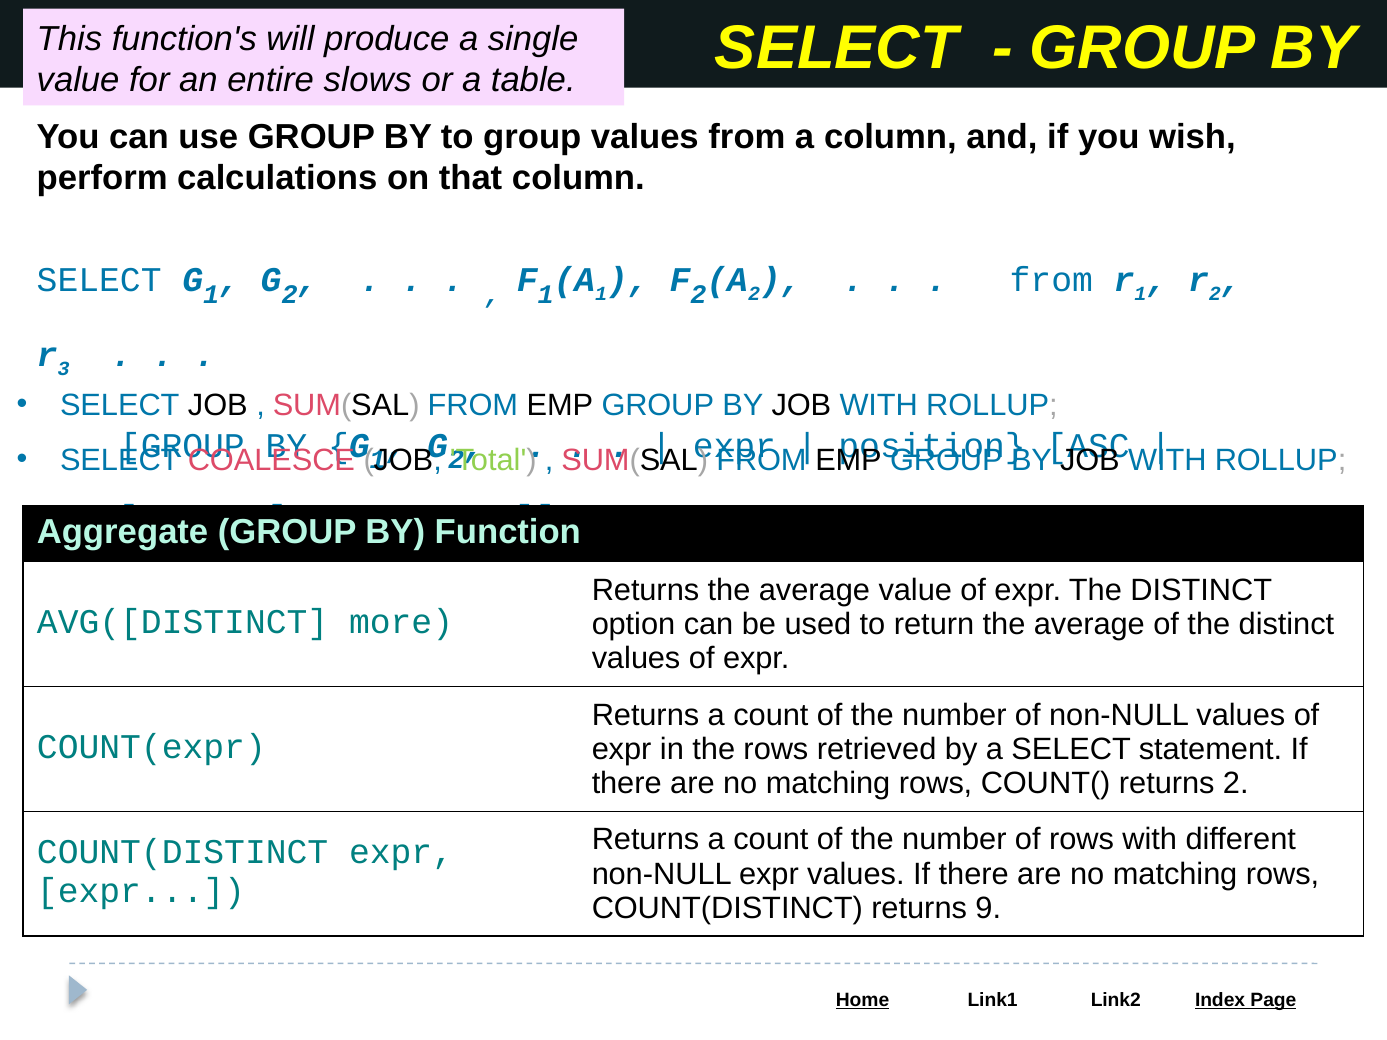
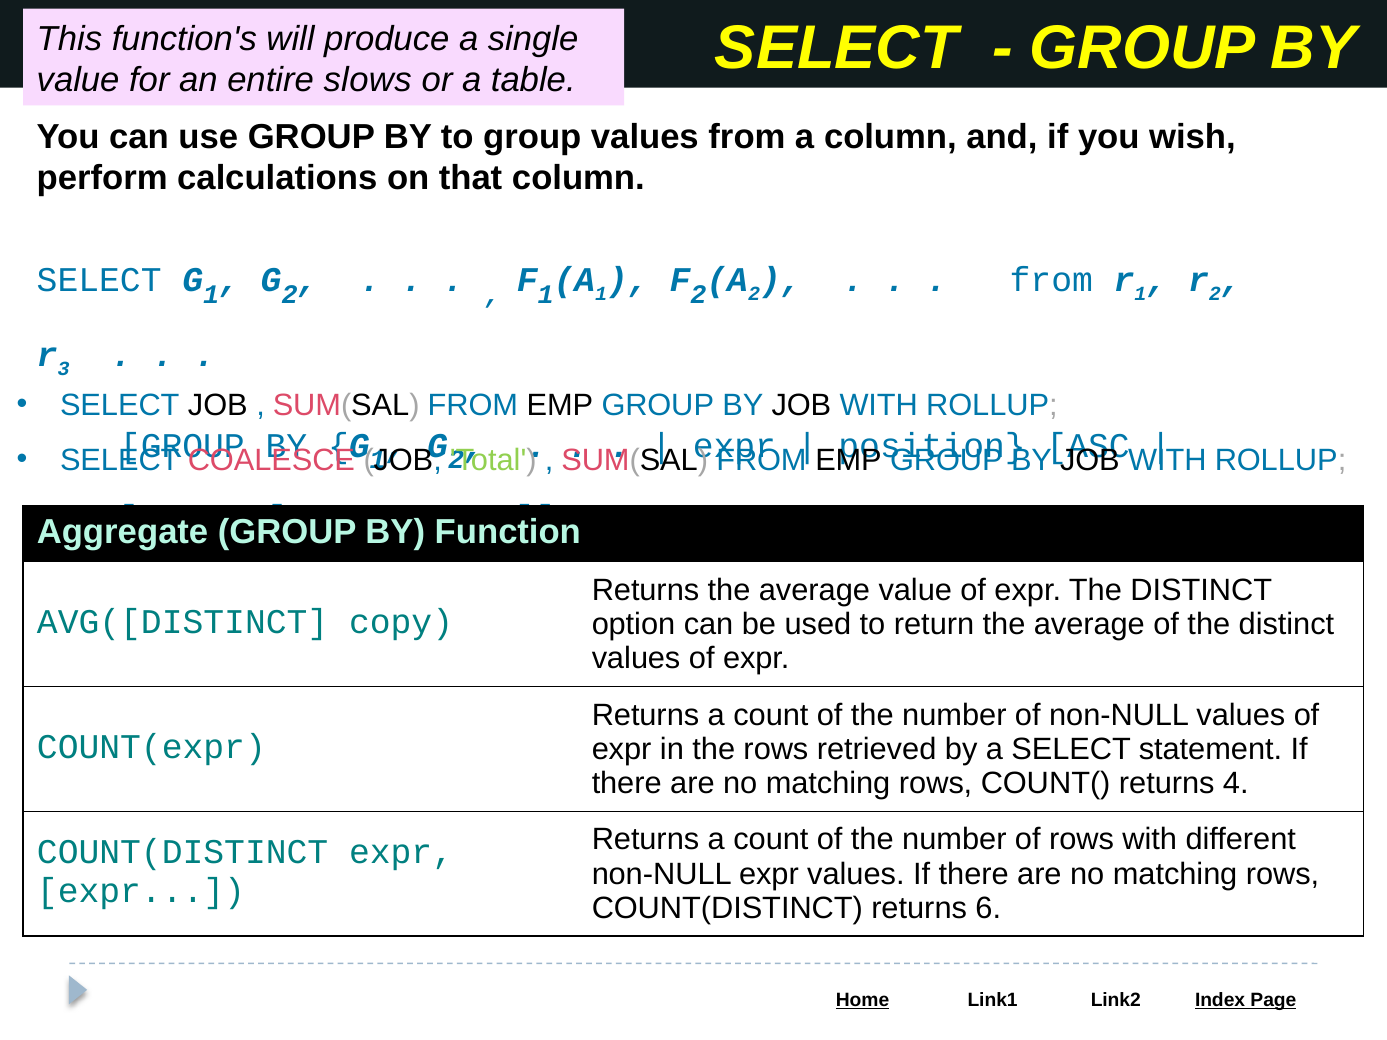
more: more -> copy (401, 622)
returns 2: 2 -> 4 (1236, 784)
9: 9 -> 6 (988, 908)
